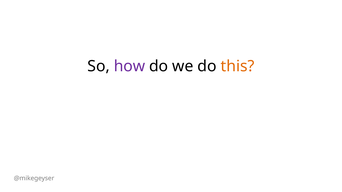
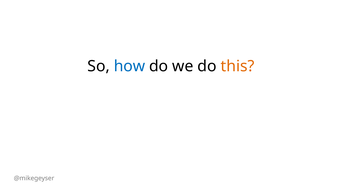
how colour: purple -> blue (129, 66)
